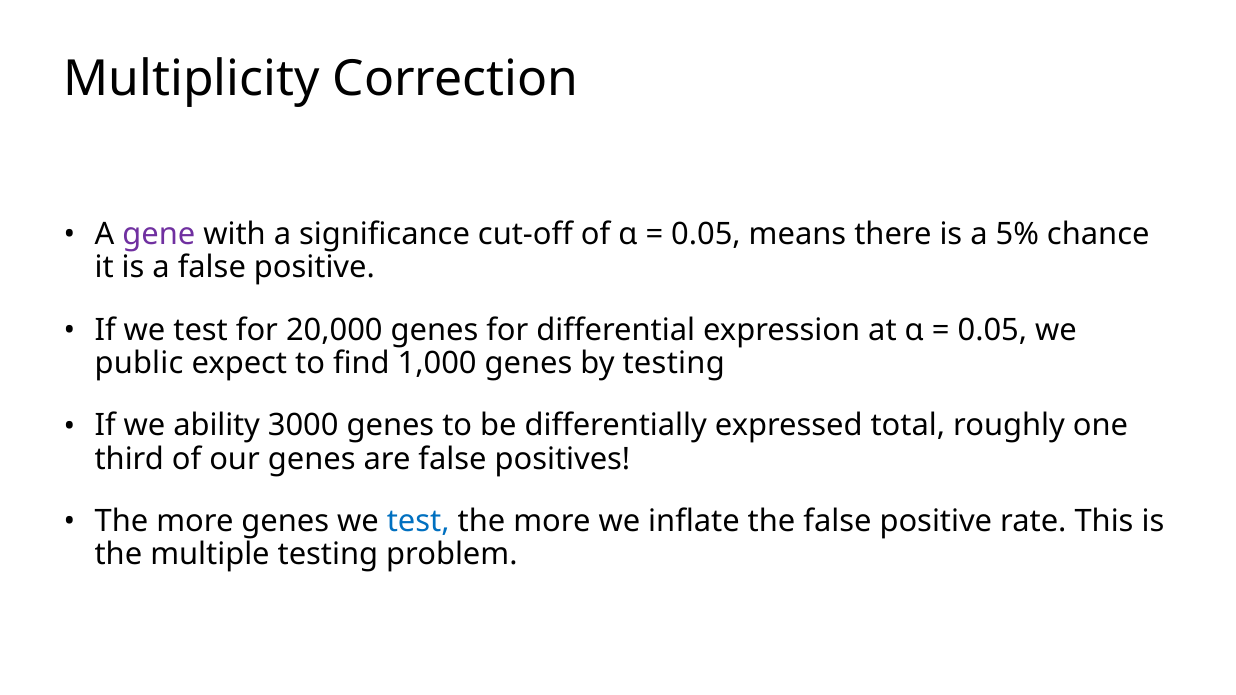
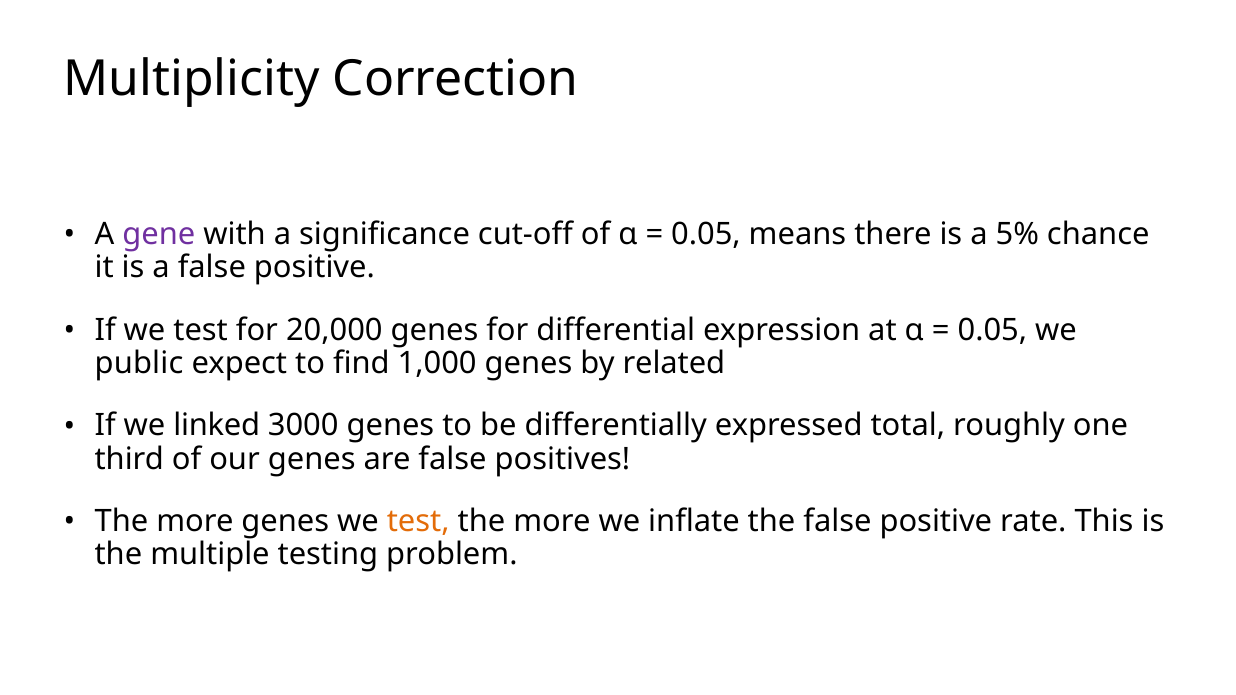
by testing: testing -> related (674, 364)
ability: ability -> linked (217, 426)
test colour: blue -> orange (418, 522)
